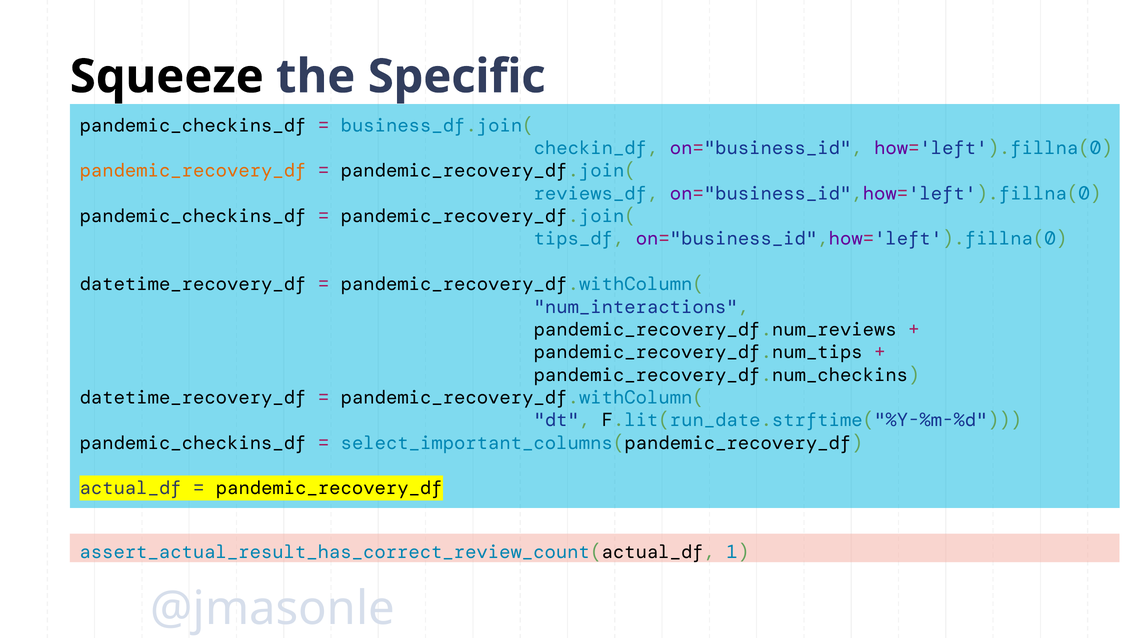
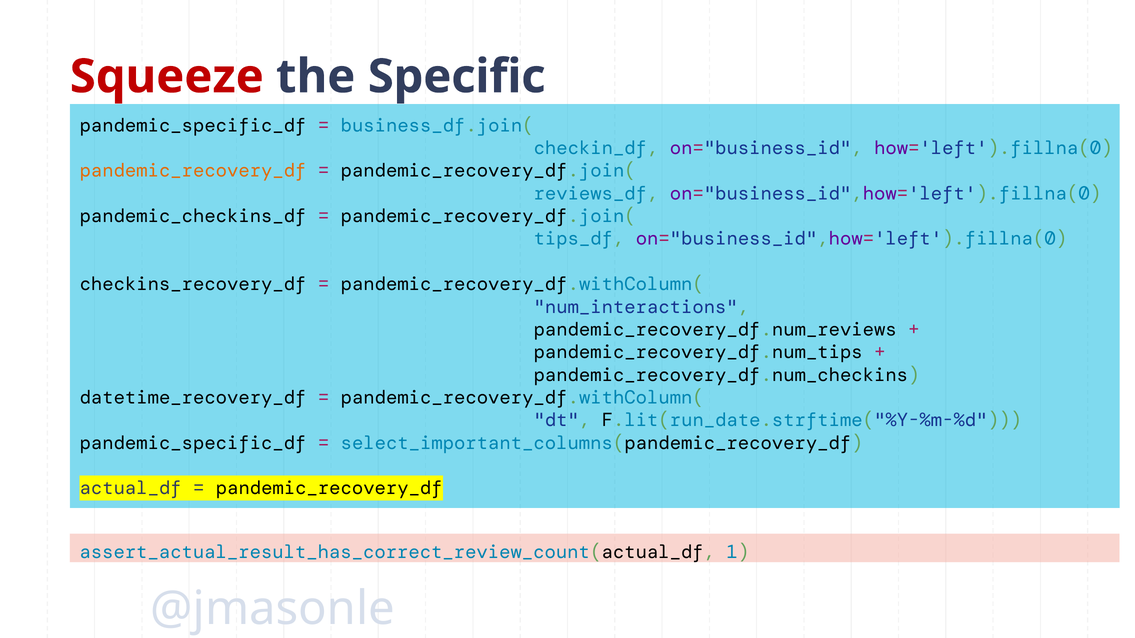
Squeeze colour: black -> red (167, 77)
pandemic_checkins_df: pandemic_checkins_df -> pandemic_specific_df (193, 125)
datetime_recovery_df: datetime_recovery_df -> checkins_recovery_df (193, 284)
pandemic_checkins_df: pandemic_checkins_df -> pandemic_specific_df (193, 443)
